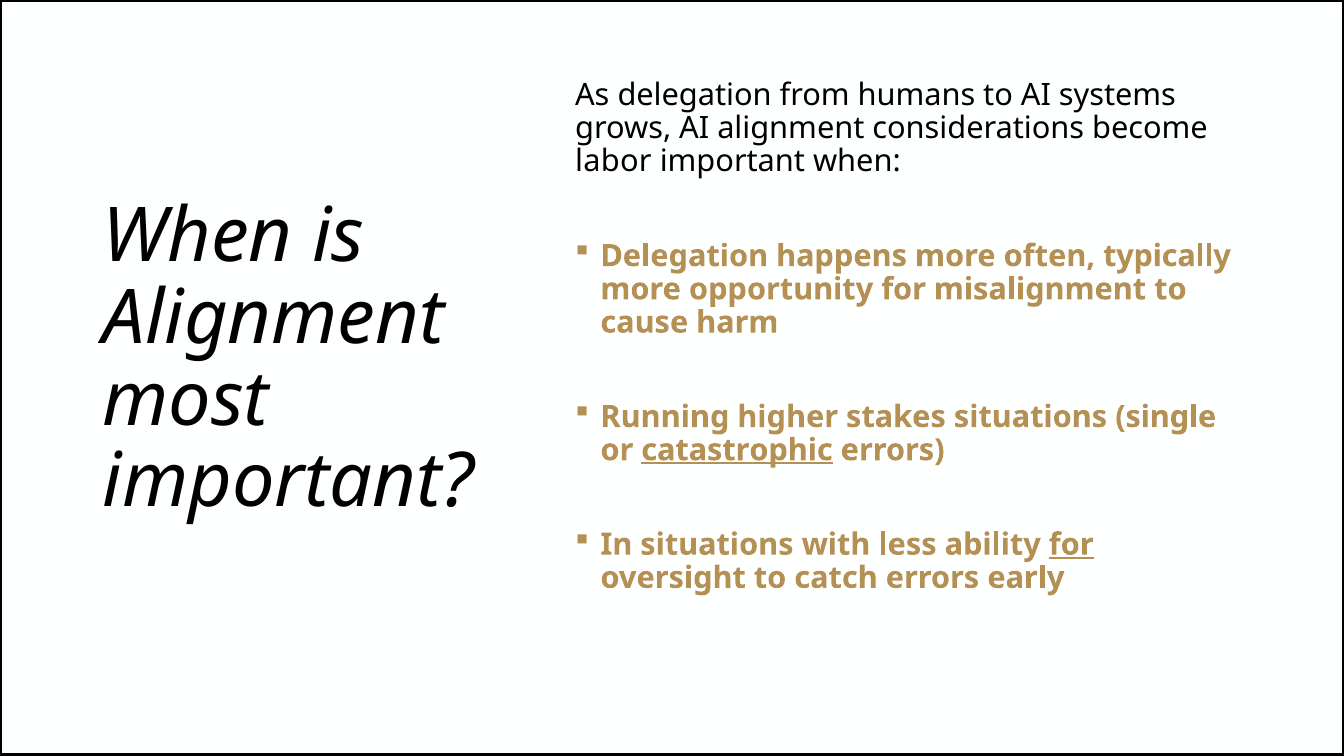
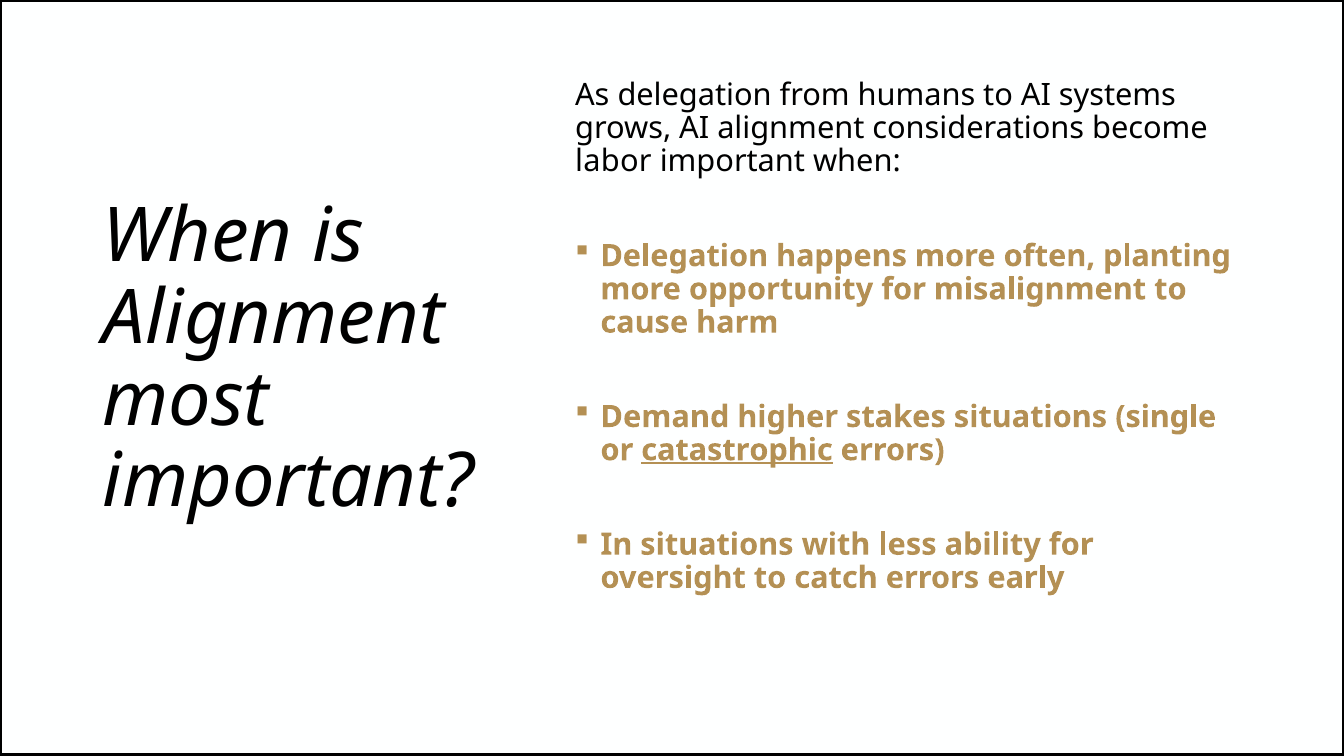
typically: typically -> planting (1167, 256)
Running: Running -> Demand (665, 417)
for underline: present -> none (1071, 545)
